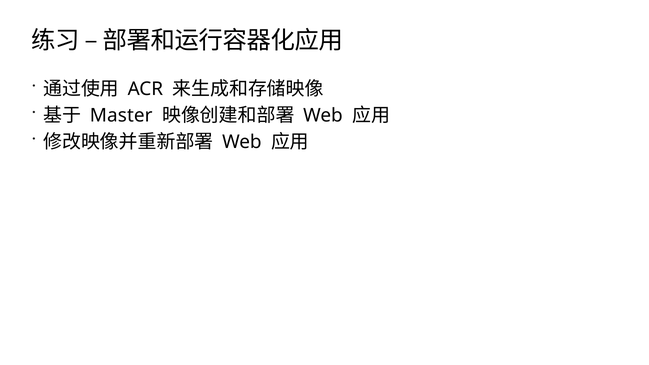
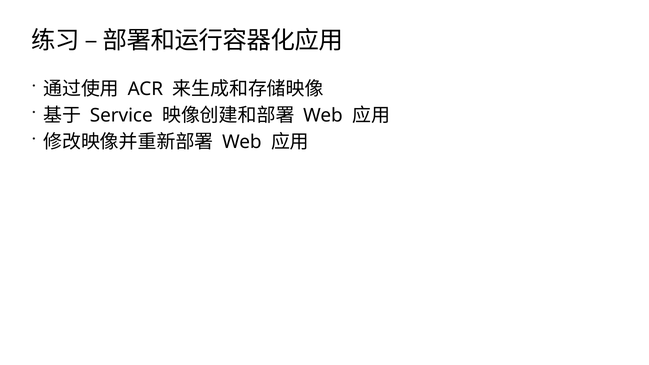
Master: Master -> Service (121, 116)
